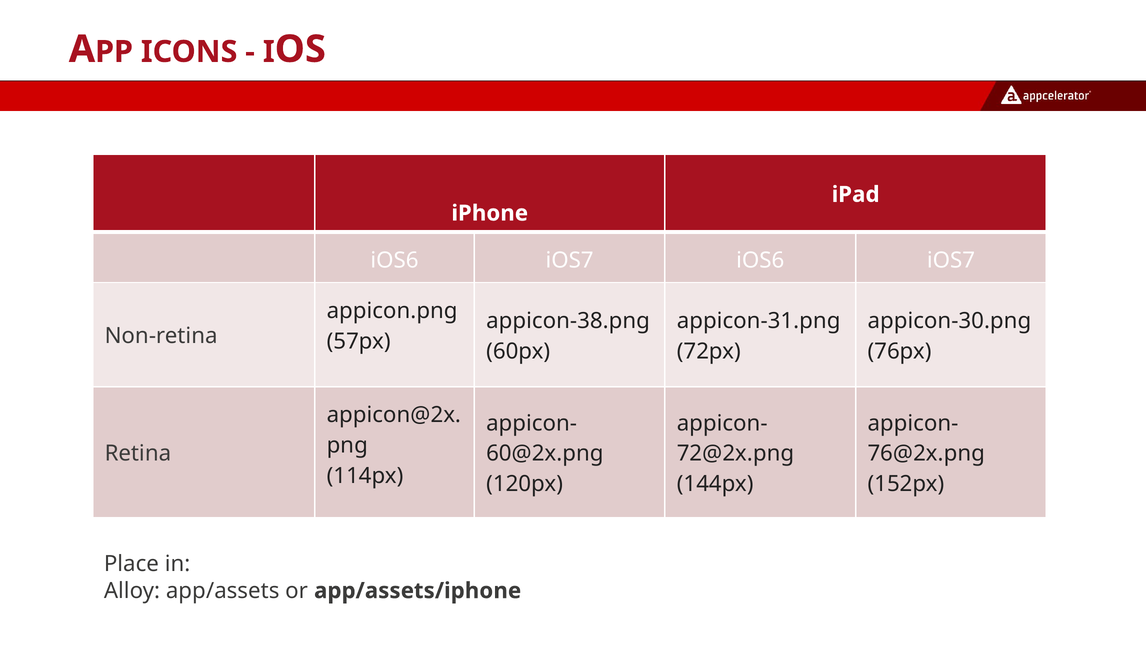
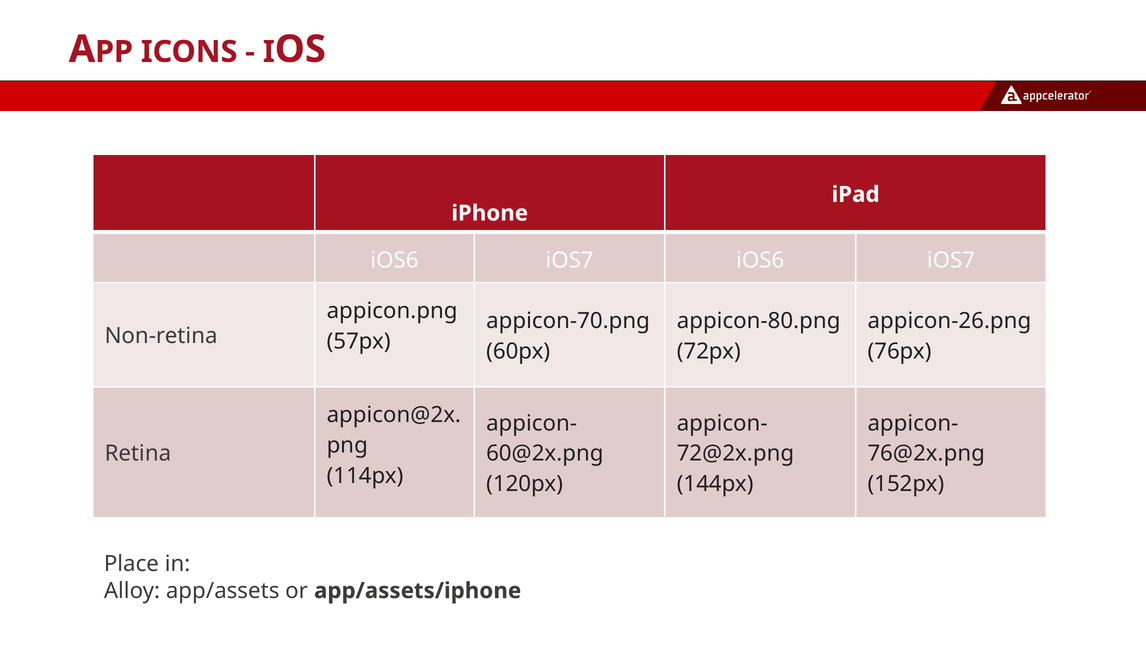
appicon-38.png: appicon-38.png -> appicon-70.png (568, 321)
appicon-31.png: appicon-31.png -> appicon-80.png (759, 321)
appicon-30.png: appicon-30.png -> appicon-26.png (949, 321)
